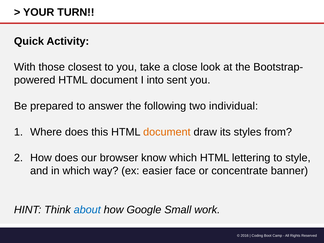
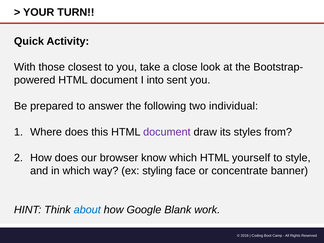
document colour: orange -> purple (167, 132)
lettering: lettering -> yourself (251, 158)
easier: easier -> styling (157, 171)
Small: Small -> Blank (178, 210)
